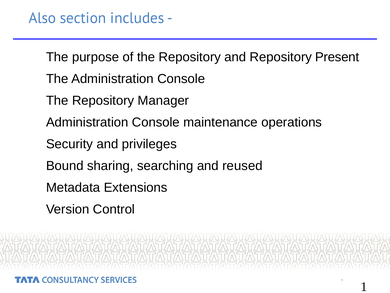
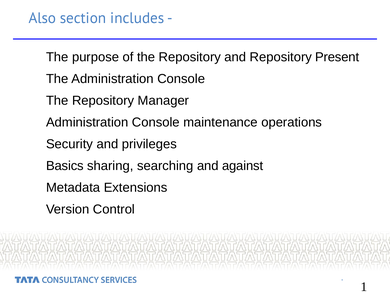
Bound: Bound -> Basics (65, 166)
reused: reused -> against (243, 166)
